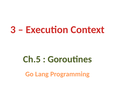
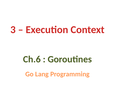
Ch.5: Ch.5 -> Ch.6 (32, 59)
